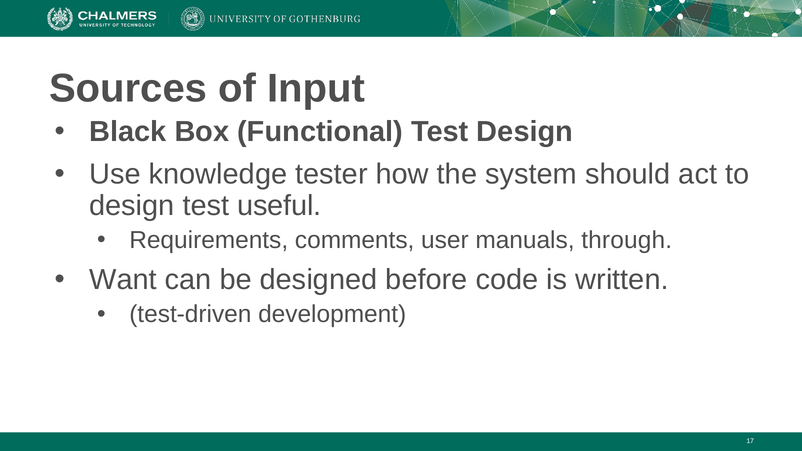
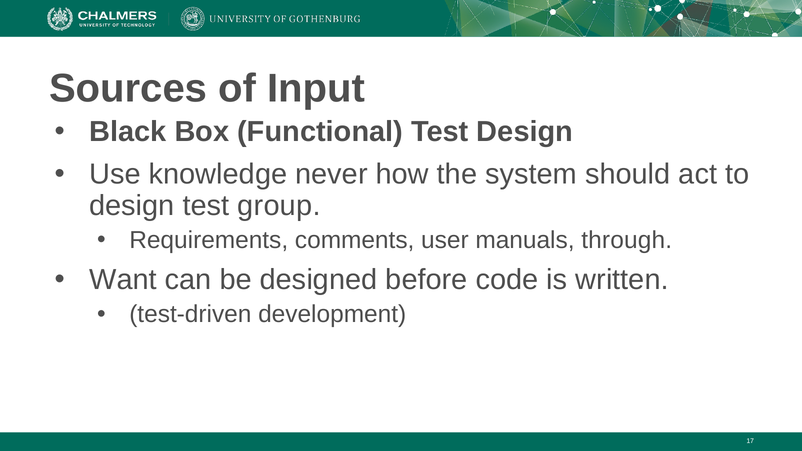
tester: tester -> never (331, 174)
useful: useful -> group (279, 206)
